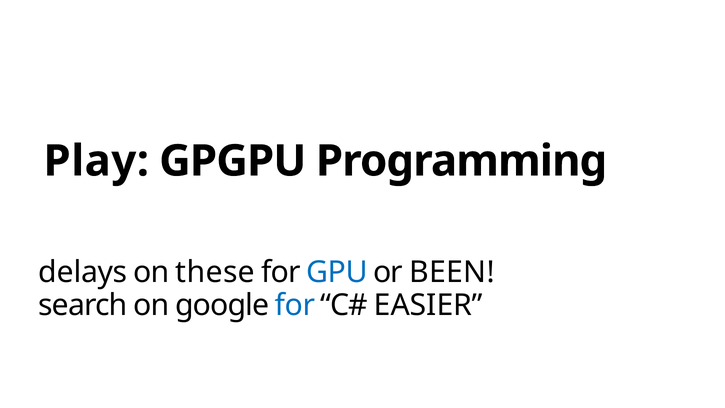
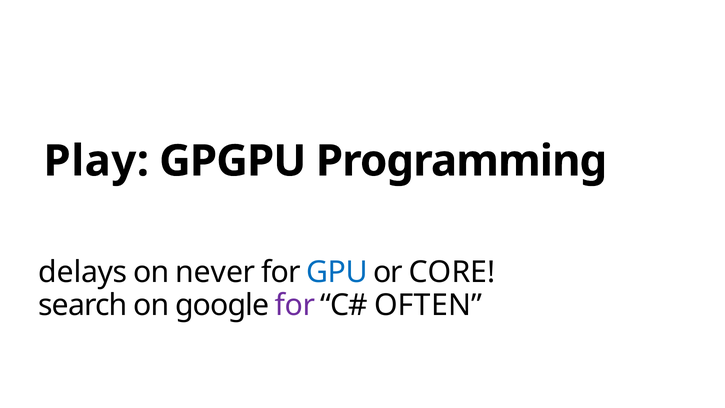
these: these -> never (215, 272)
BEEN: BEEN -> CORE (452, 272)
for colour: blue -> purple (295, 305)
EASIER: EASIER -> OFTEN (428, 305)
